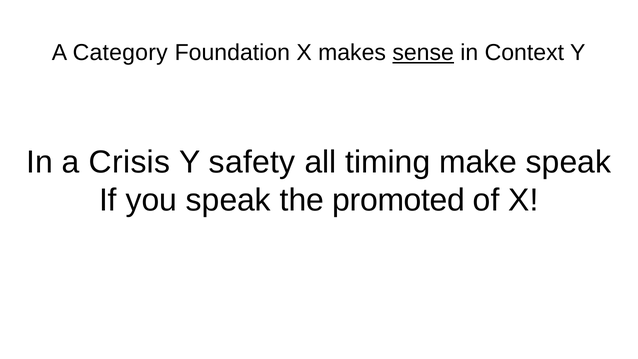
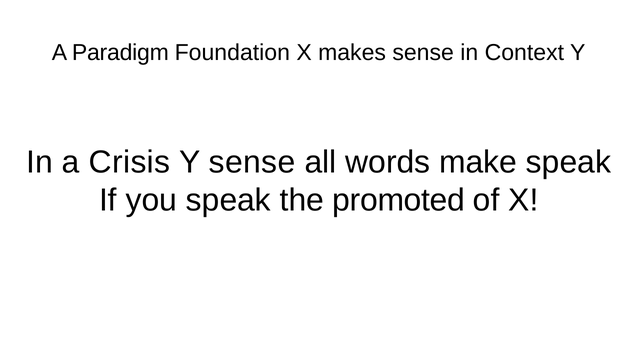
Category: Category -> Paradigm (120, 53)
sense underline: present -> none (423, 53)
Y safety: safety -> sense (252, 162)
timing: timing -> words (388, 162)
